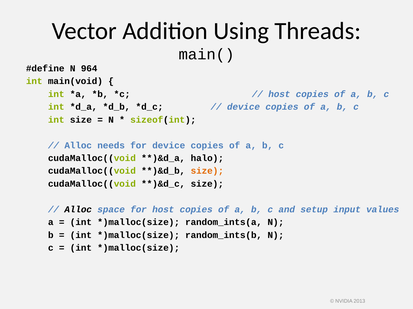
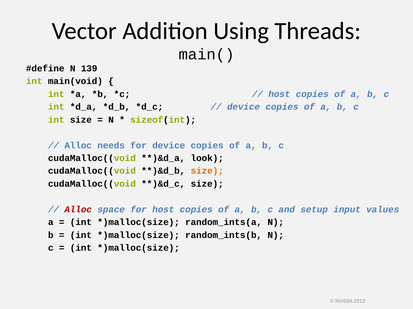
964: 964 -> 139 (89, 69)
halo: halo -> look (207, 159)
Alloc colour: black -> red (78, 210)
